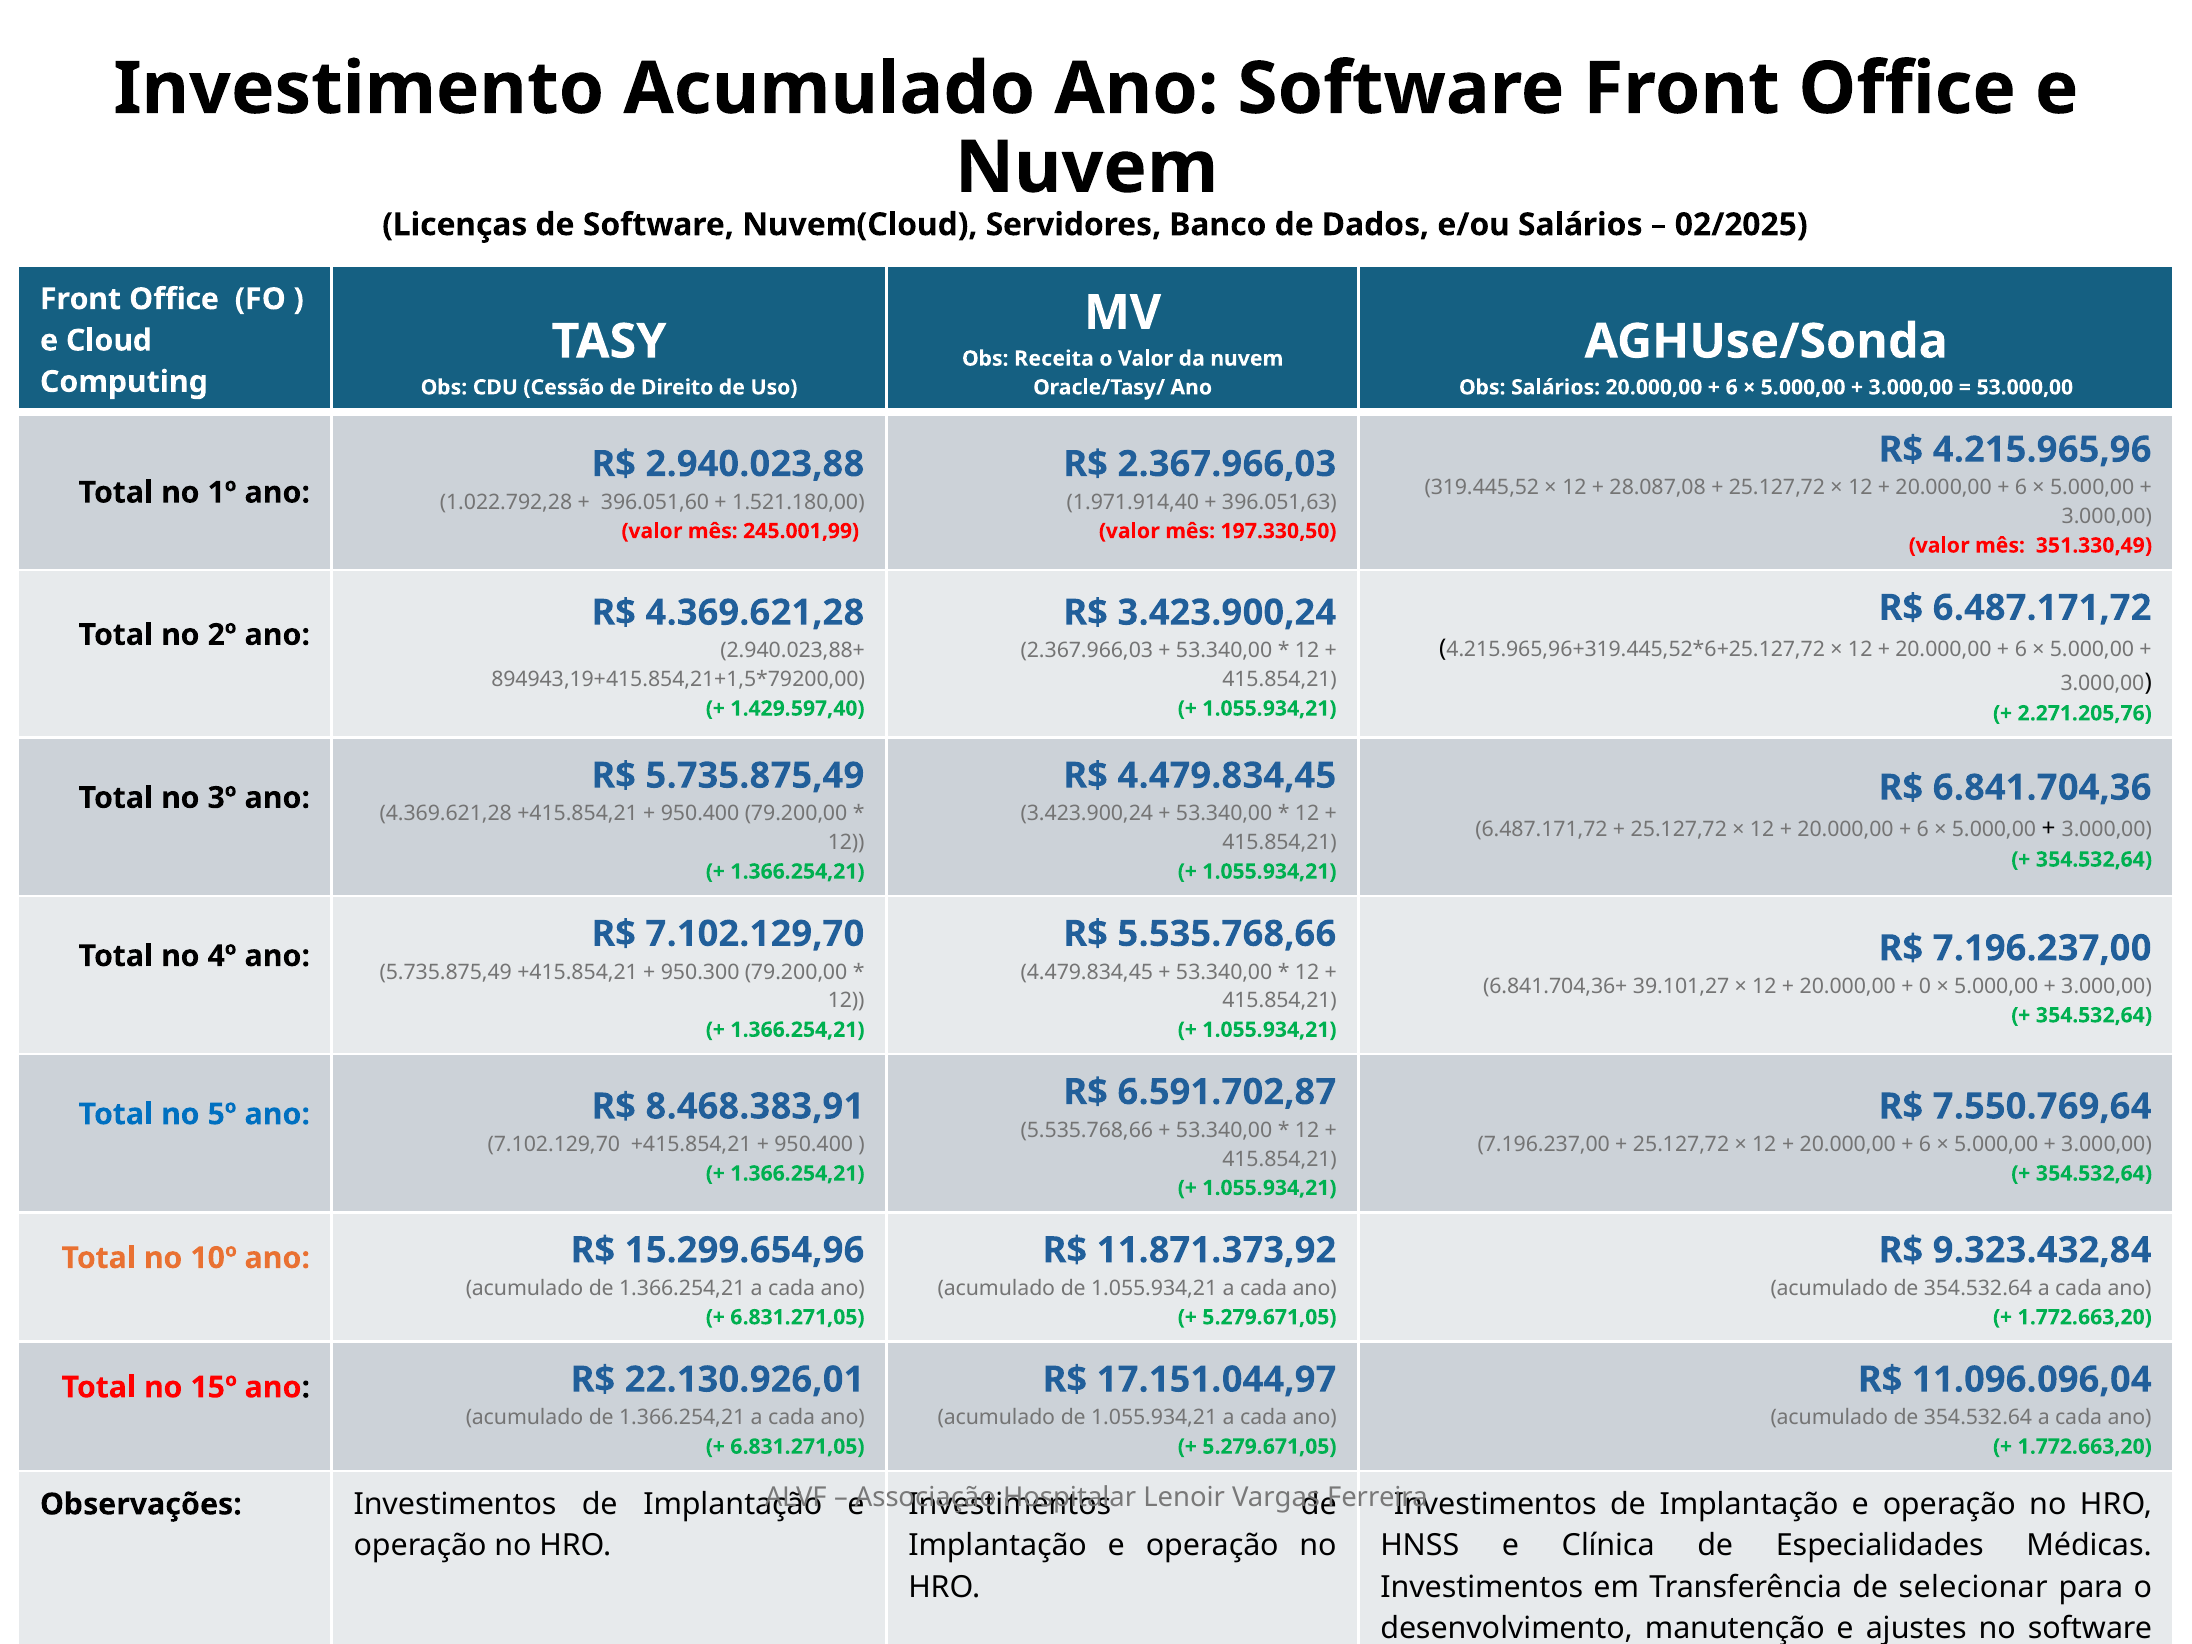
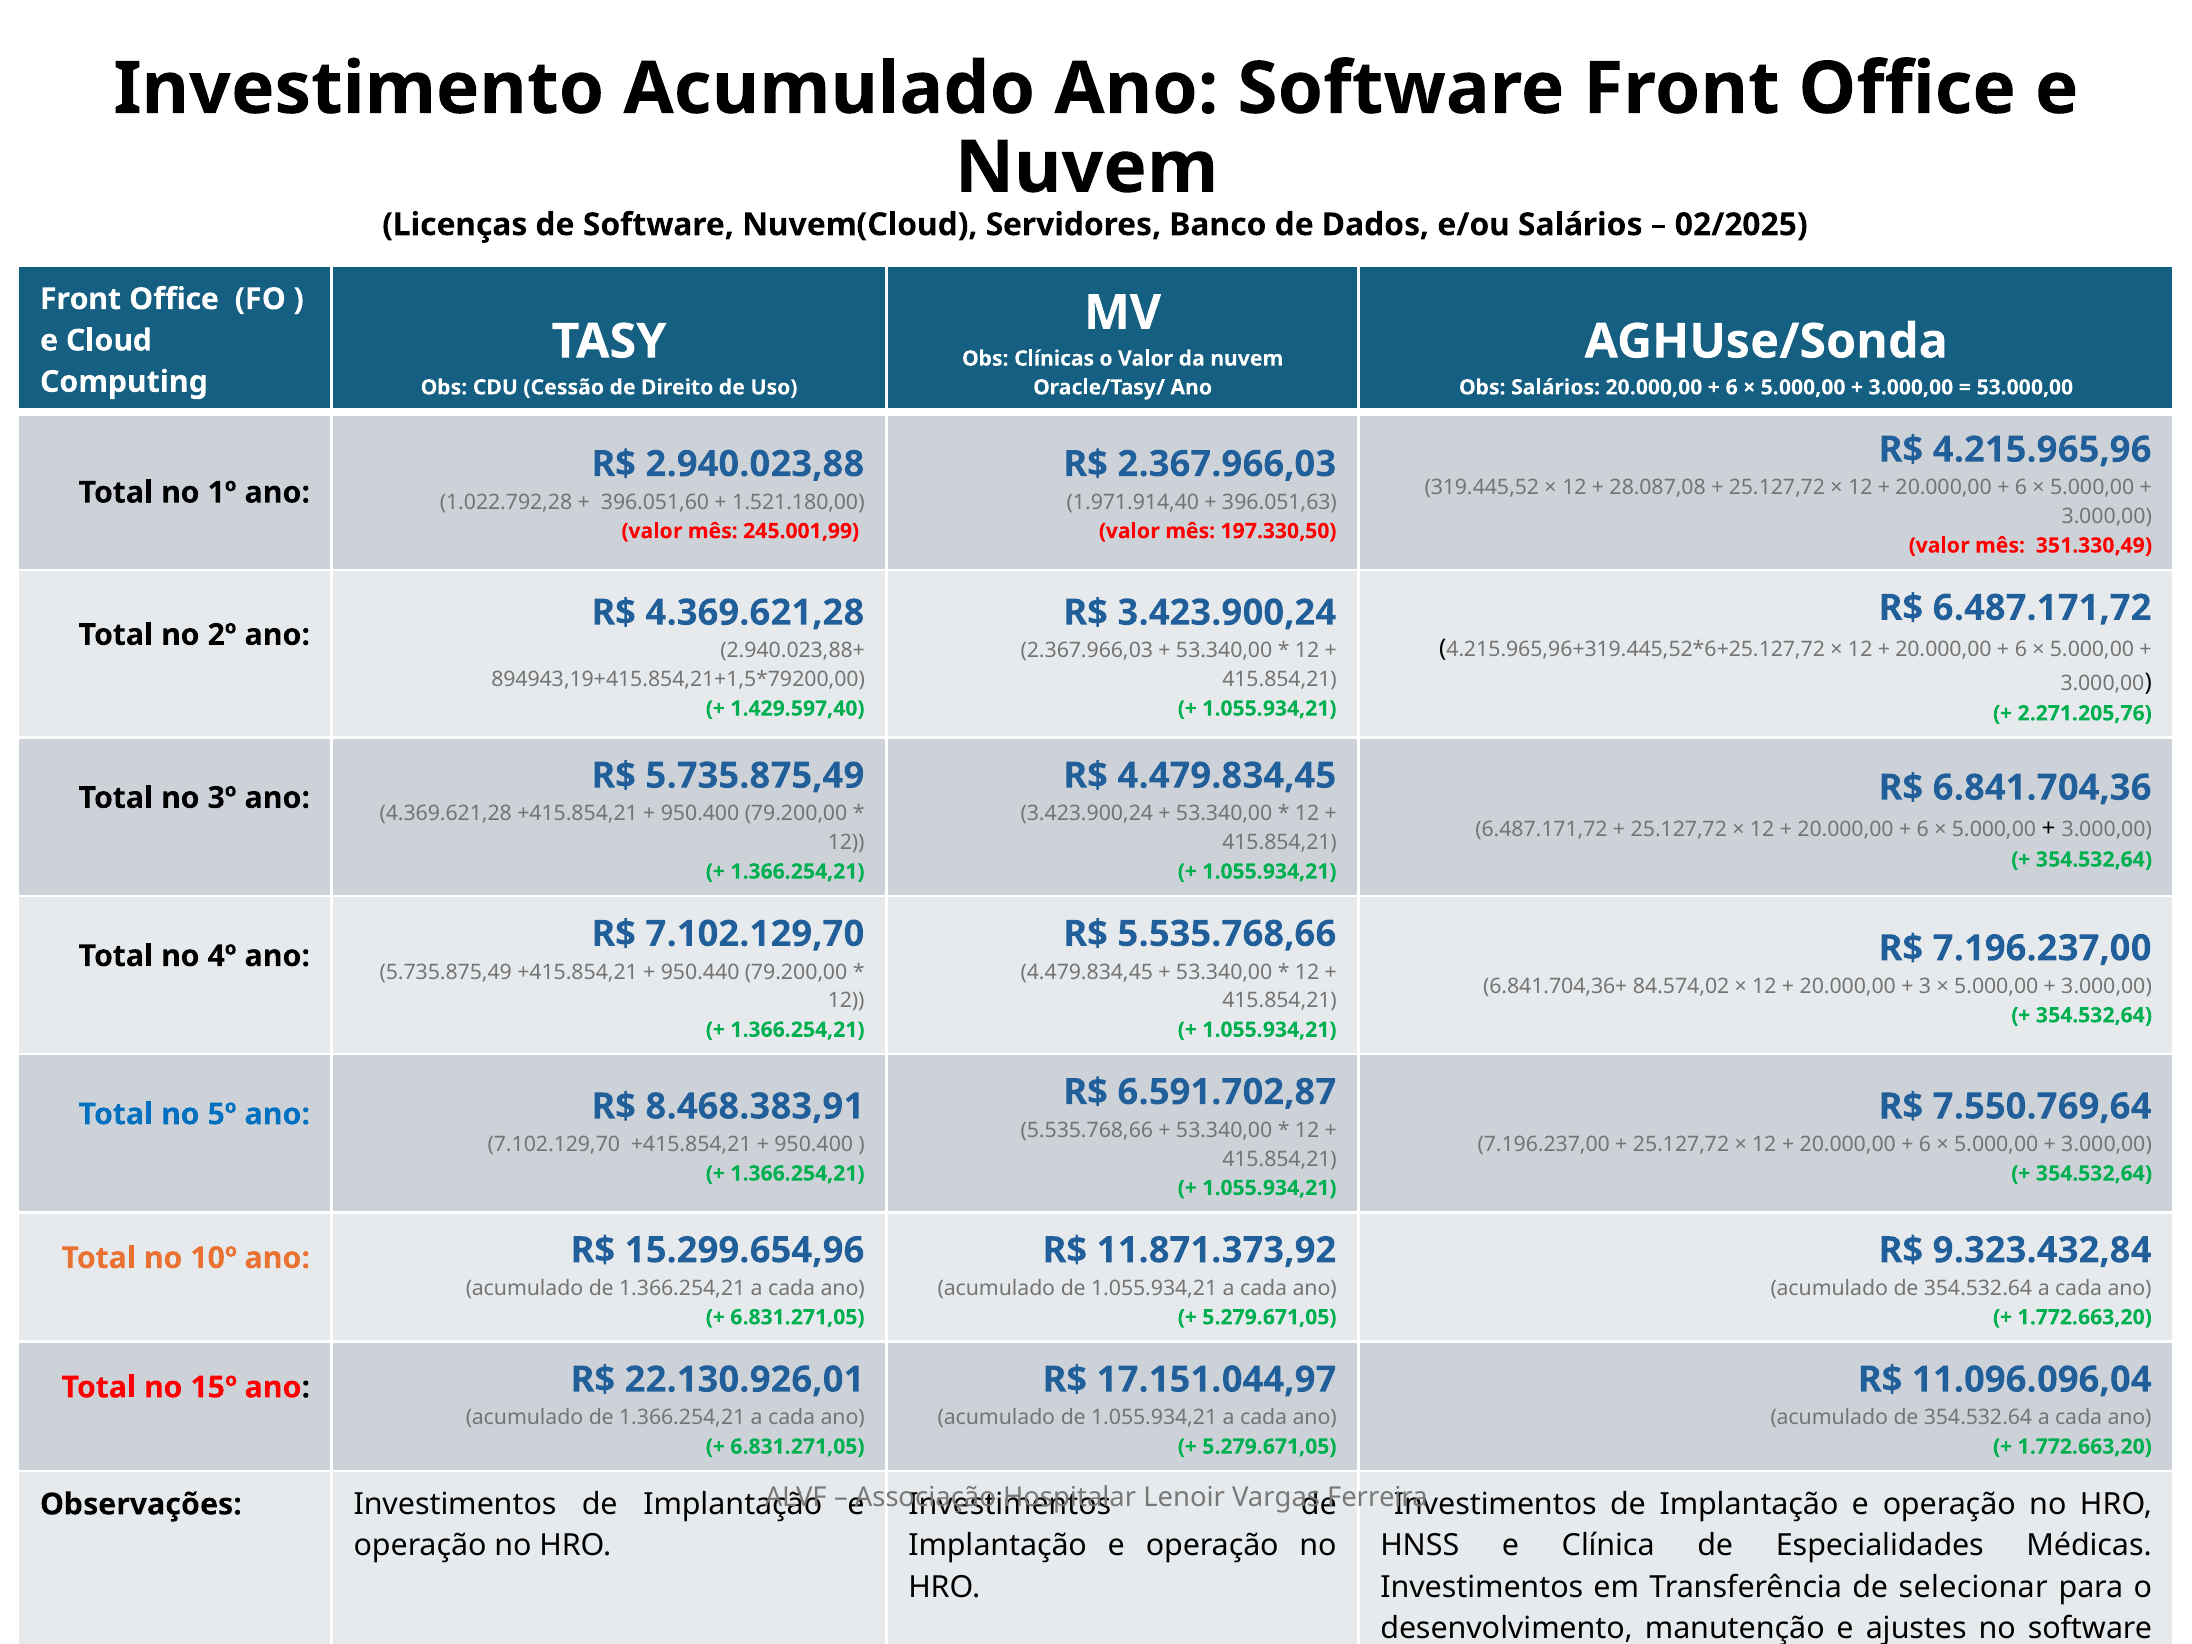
Obs Receita: Receita -> Clínicas (1054, 359)
950.300: 950.300 -> 950.440 (700, 972)
39.101,27: 39.101,27 -> 84.574,02 (1681, 987)
0: 0 -> 3 (1925, 987)
